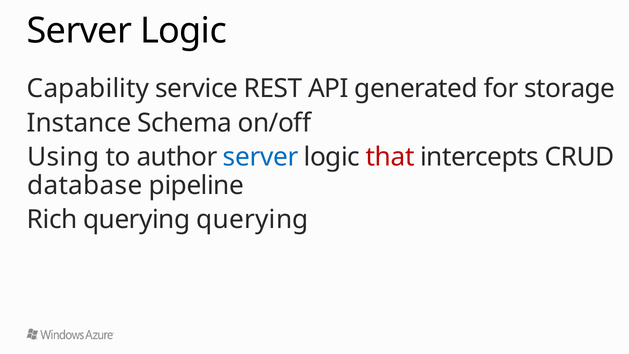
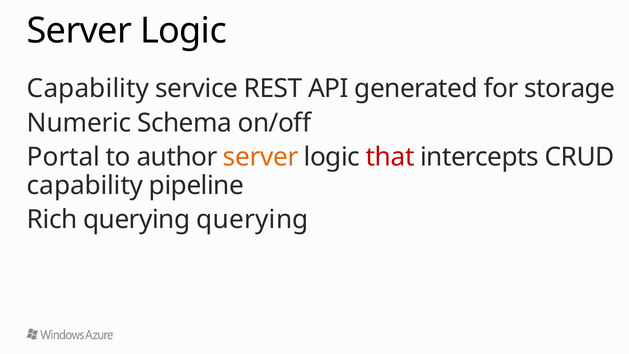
Instance: Instance -> Numeric (79, 123)
Using: Using -> Portal (64, 157)
server colour: blue -> orange (261, 157)
database: database -> capability (85, 185)
